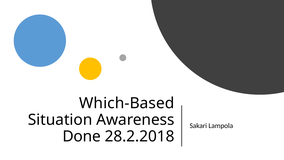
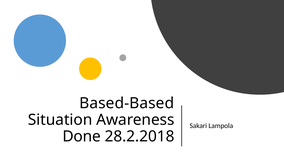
Which-Based: Which-Based -> Based-Based (127, 103)
